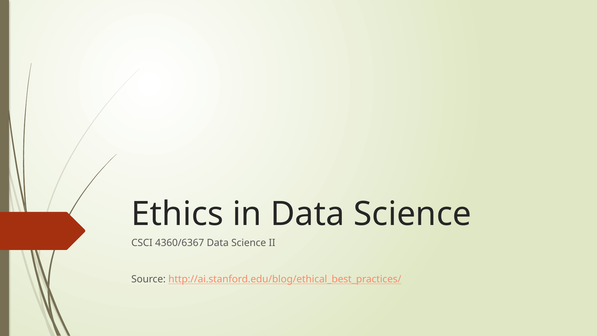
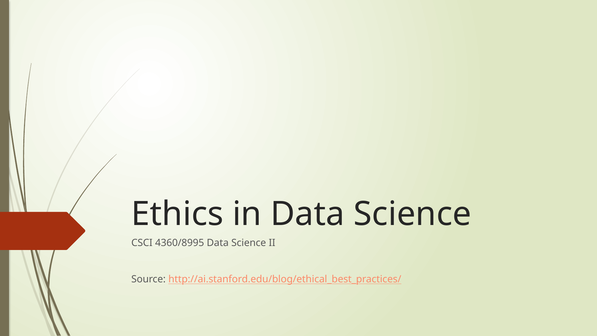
4360/6367: 4360/6367 -> 4360/8995 (180, 243)
